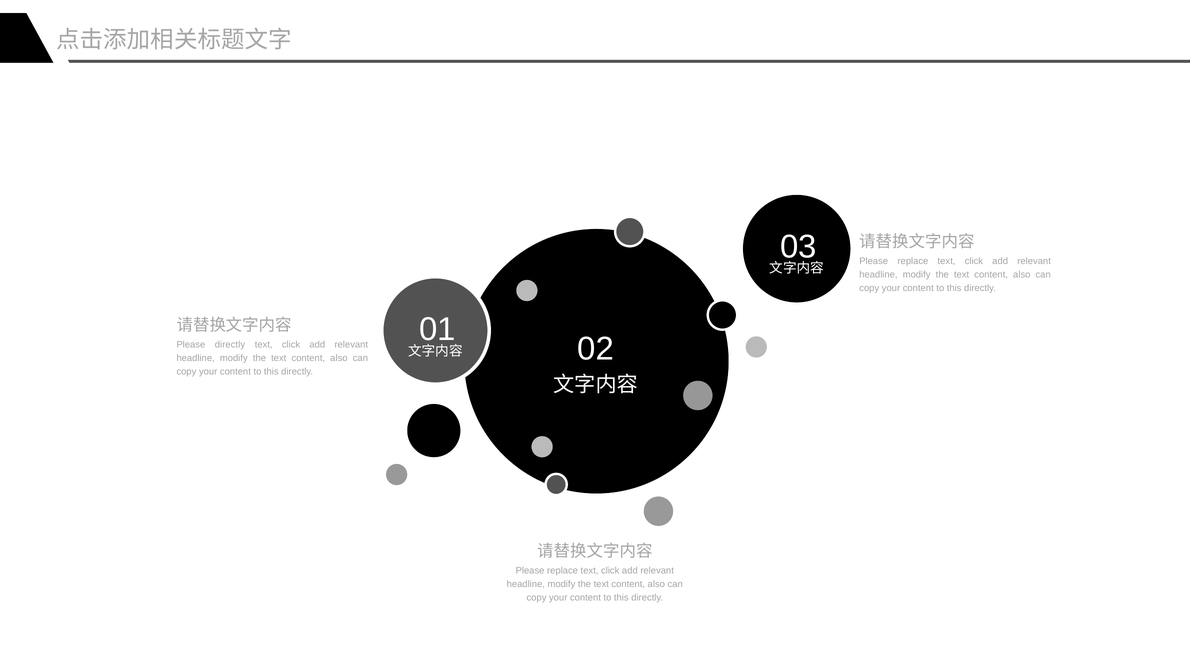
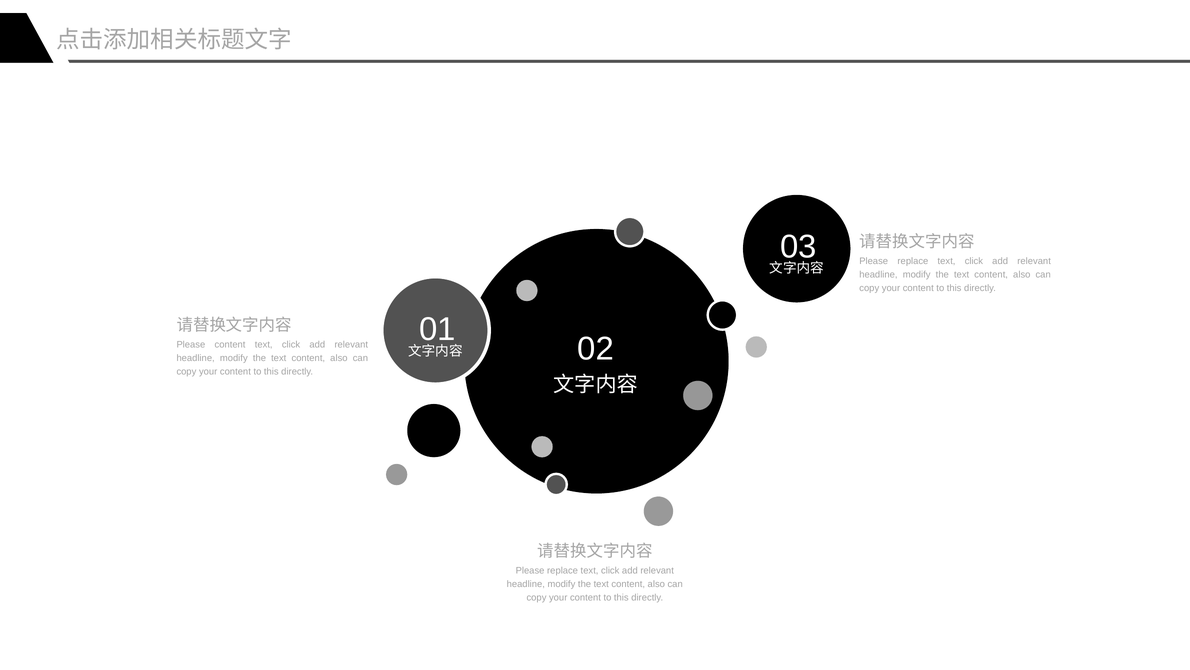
Please directly: directly -> content (230, 344)
